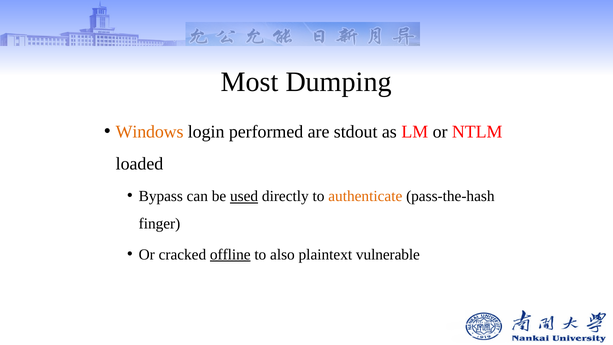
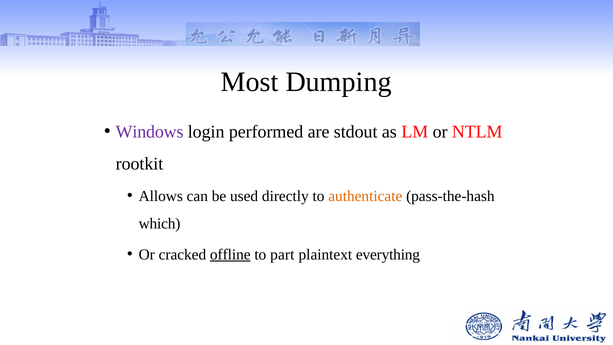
Windows colour: orange -> purple (150, 132)
loaded: loaded -> rootkit (139, 164)
Bypass: Bypass -> Allows (161, 196)
used underline: present -> none (244, 196)
finger: finger -> which (160, 224)
also: also -> part (282, 254)
vulnerable: vulnerable -> everything (388, 254)
